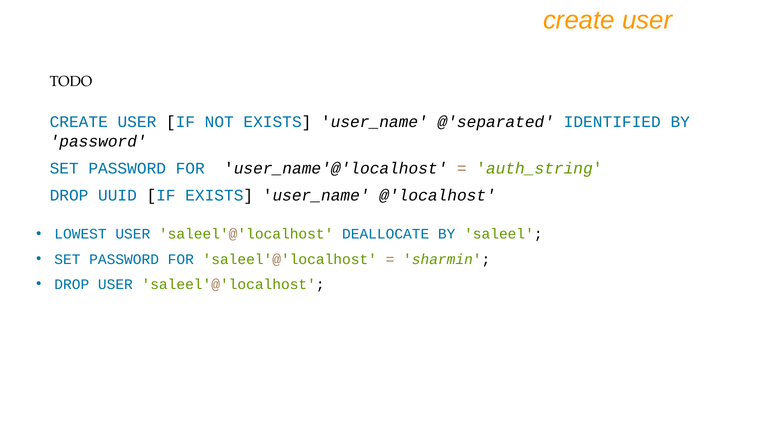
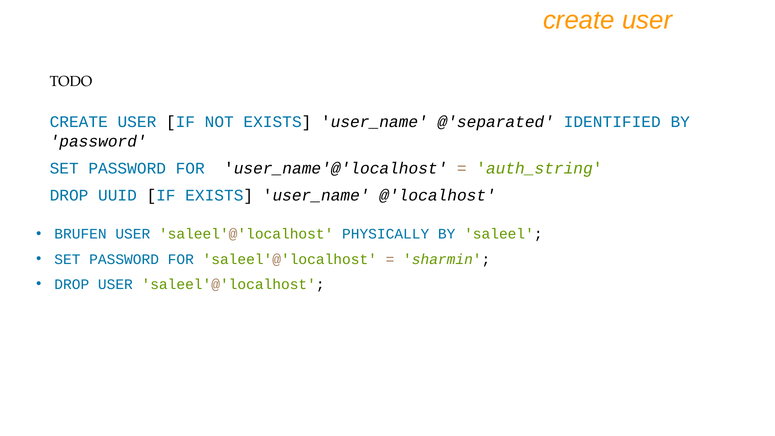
LOWEST: LOWEST -> BRUFEN (81, 234)
DEALLOCATE: DEALLOCATE -> PHYSICALLY (386, 234)
